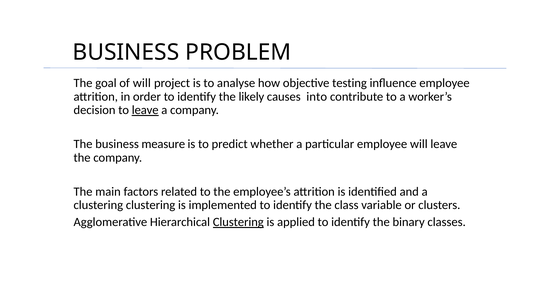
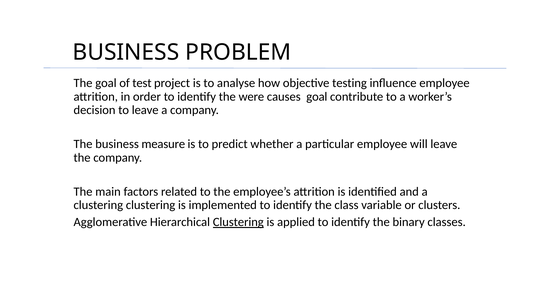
of will: will -> test (142, 83)
likely: likely -> were (251, 97)
causes into: into -> goal (317, 97)
leave underline: present -> none (145, 110)
